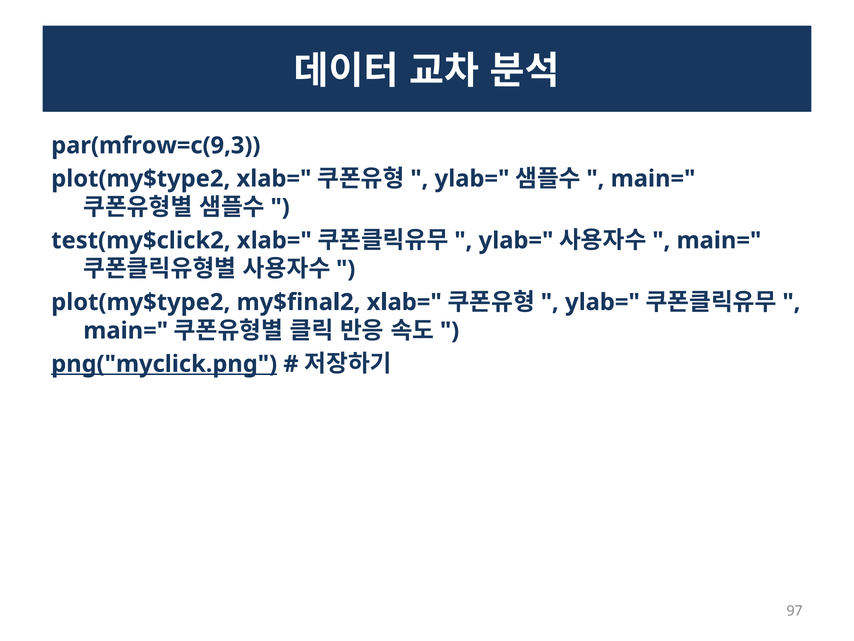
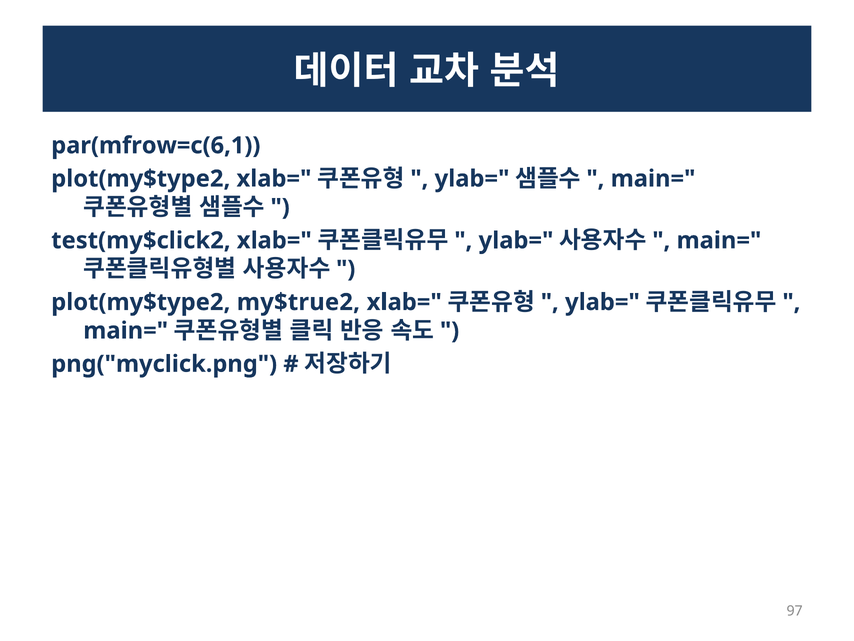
par(mfrow=c(9,3: par(mfrow=c(9,3 -> par(mfrow=c(6,1 (156, 145)
my$final2: my$final2 -> my$true2 (298, 302)
png("myclick.png underline: present -> none (164, 364)
